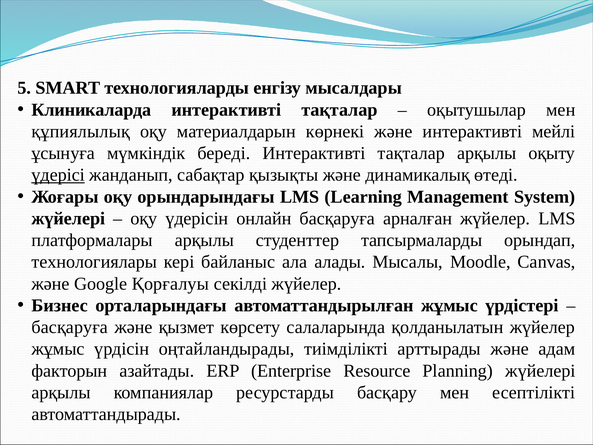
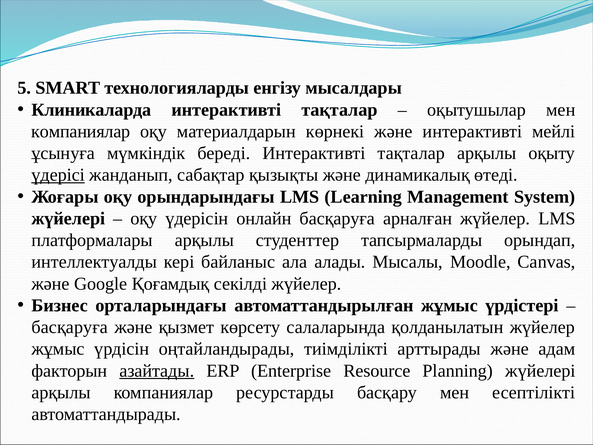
құпиялылық: құпиялылық -> компаниялар (81, 131)
технологиялары: технологиялары -> интеллектуалды (94, 262)
Қорғалуы: Қорғалуы -> Қоғамдық (171, 284)
азайтады underline: none -> present (157, 371)
